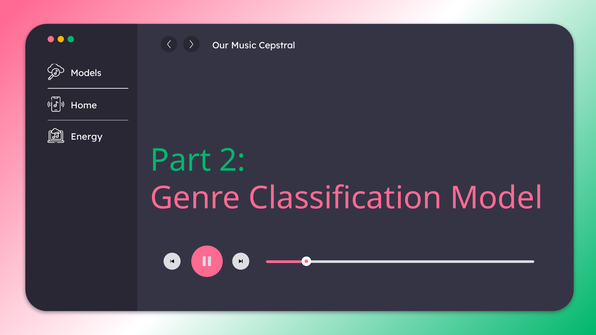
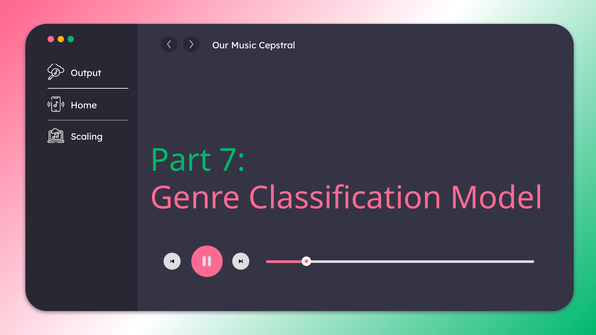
Models: Models -> Output (86, 73)
Energy: Energy -> Scaling (87, 137)
2: 2 -> 7 (232, 161)
